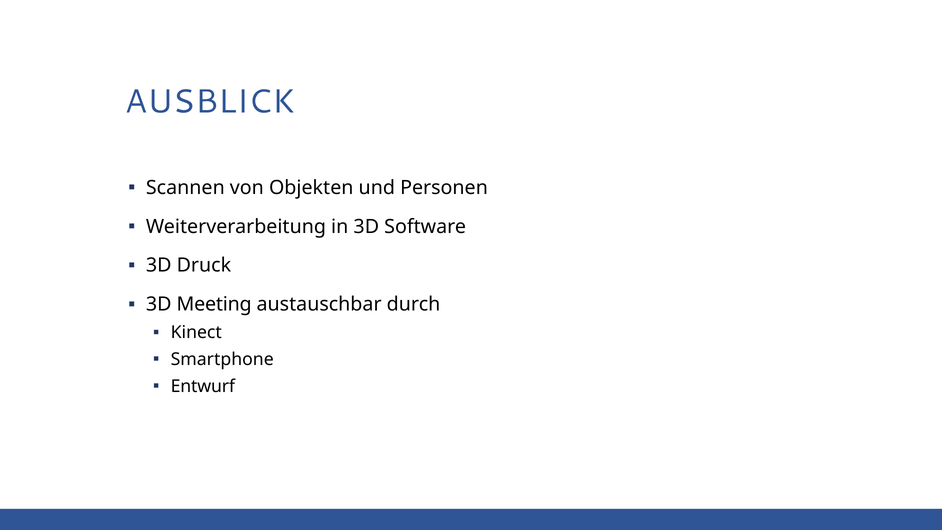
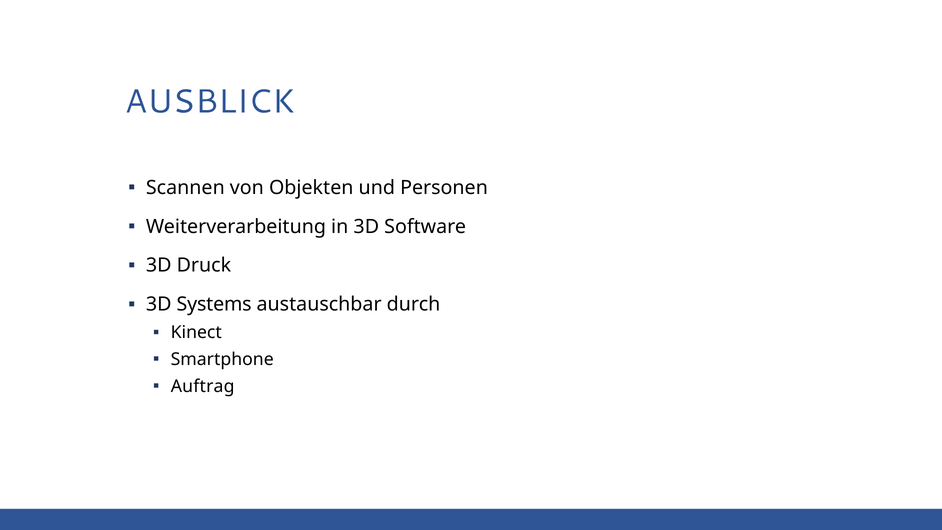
Meeting: Meeting -> Systems (214, 304)
Entwurf: Entwurf -> Auftrag (203, 386)
